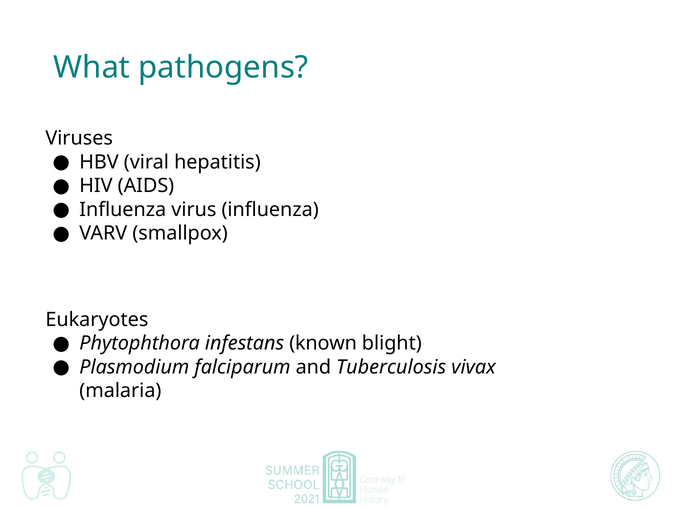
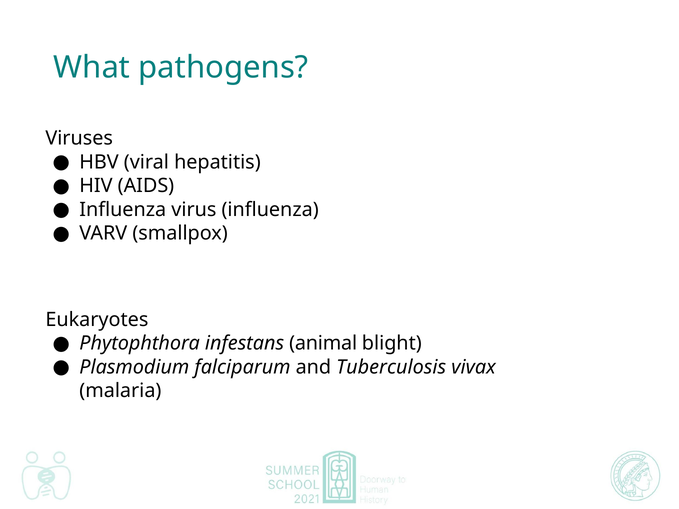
known: known -> animal (323, 344)
